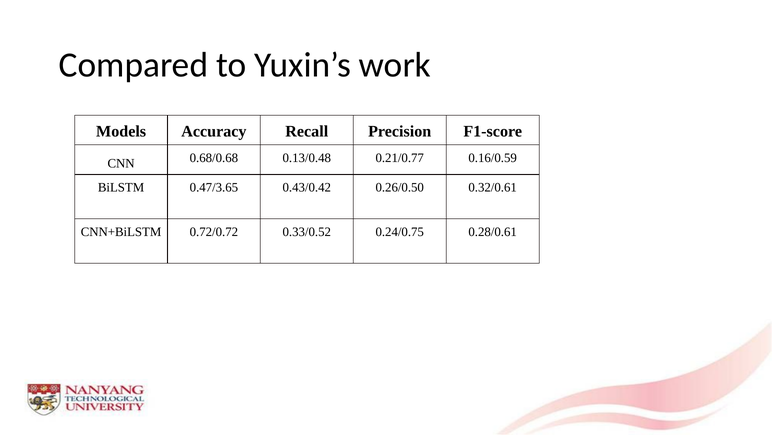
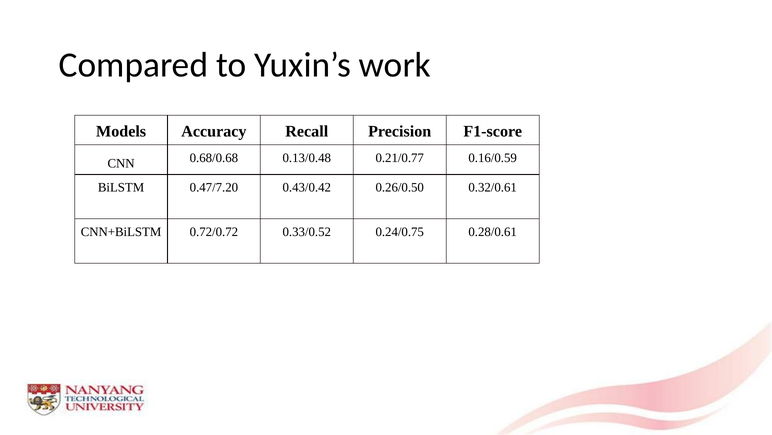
0.47/3.65: 0.47/3.65 -> 0.47/7.20 (214, 187)
